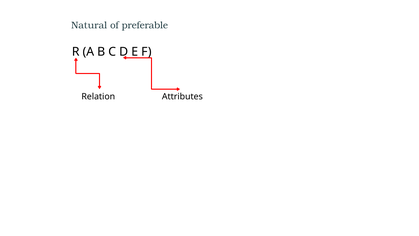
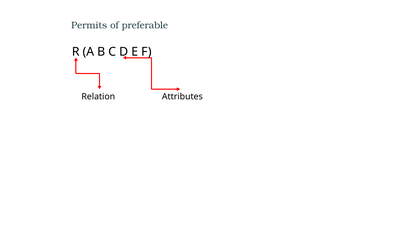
Natural: Natural -> Permits (89, 25)
